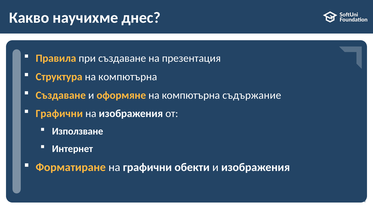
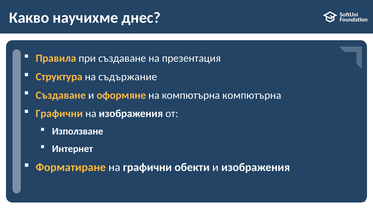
компютърна: компютърна -> съдържание (128, 77)
компютърна съдържание: съдържание -> компютърна (252, 95)
